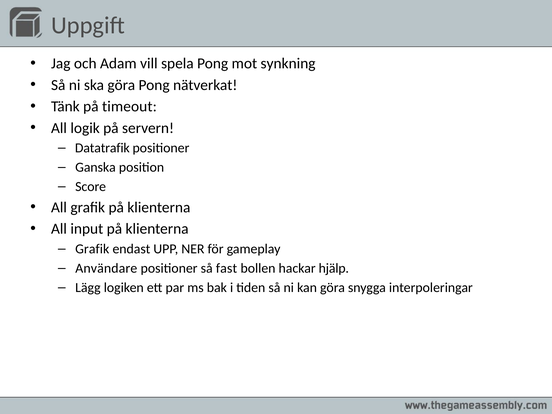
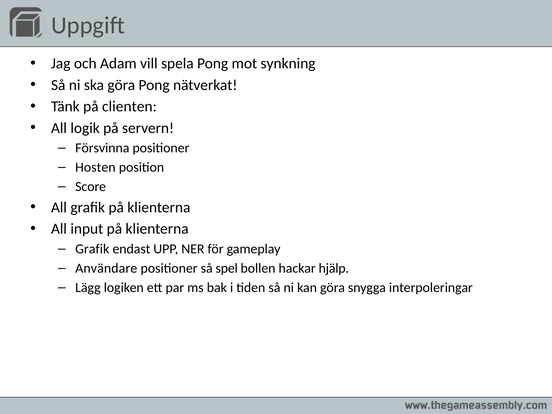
timeout: timeout -> clienten (129, 106)
Datatrafik: Datatrafik -> Försvinna (102, 148)
Ganska: Ganska -> Hosten (95, 167)
fast: fast -> spel (227, 268)
